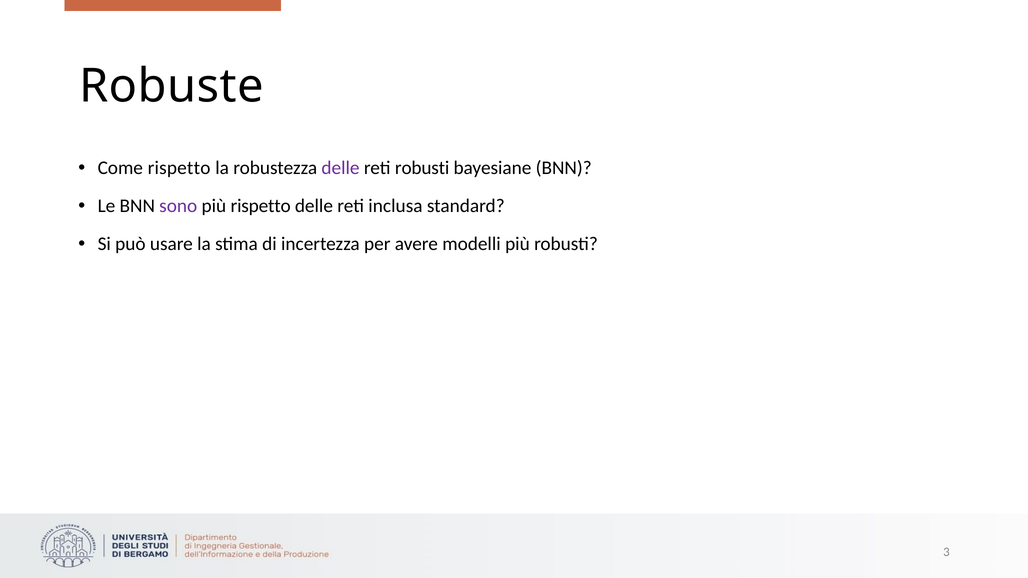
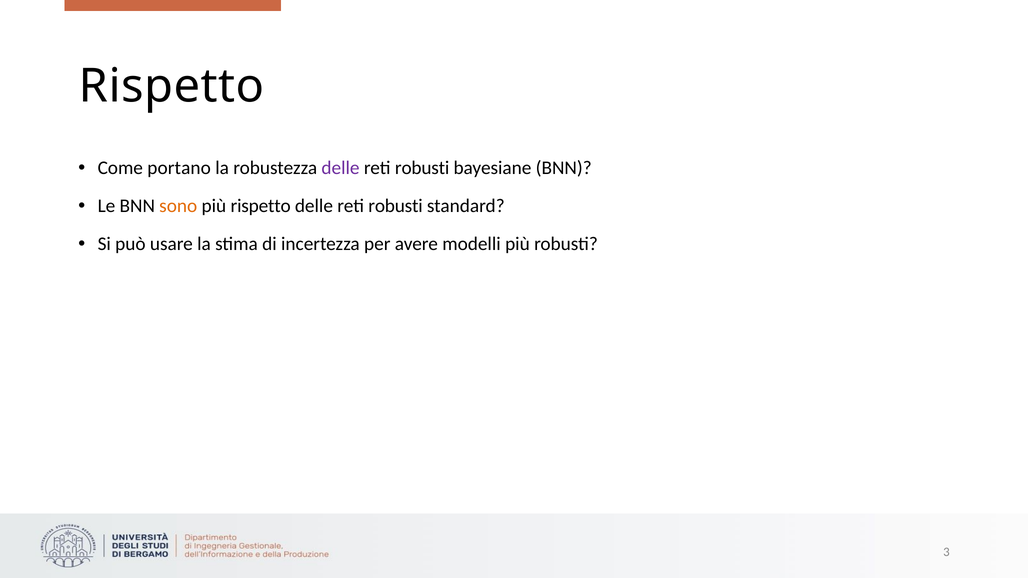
Robuste: Robuste -> Rispetto (171, 86)
Come rispetto: rispetto -> portano (179, 168)
sono colour: purple -> orange (178, 206)
inclusa: inclusa -> robusti (396, 206)
